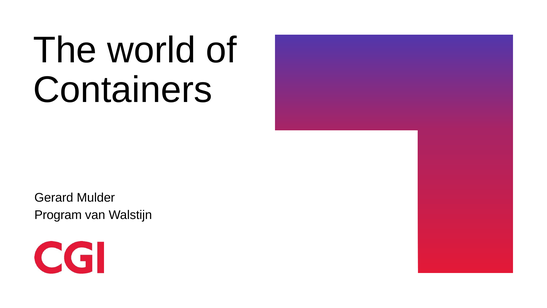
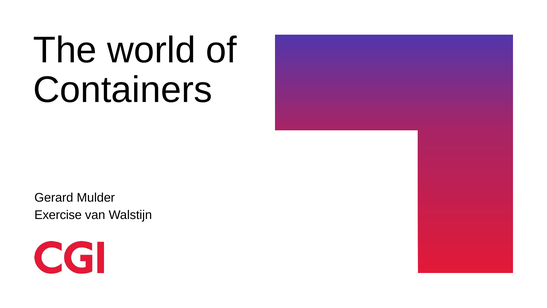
Program: Program -> Exercise (58, 215)
